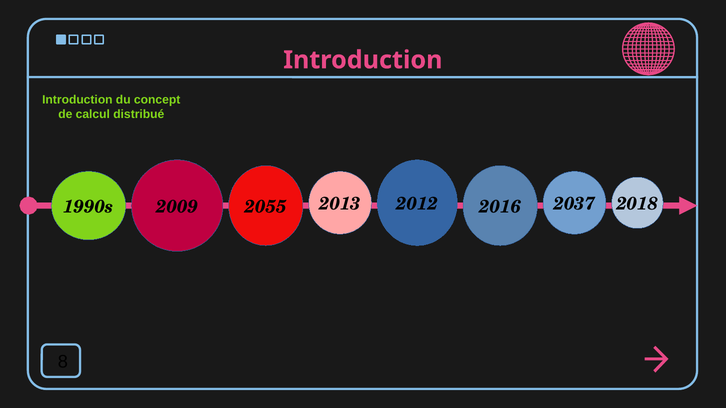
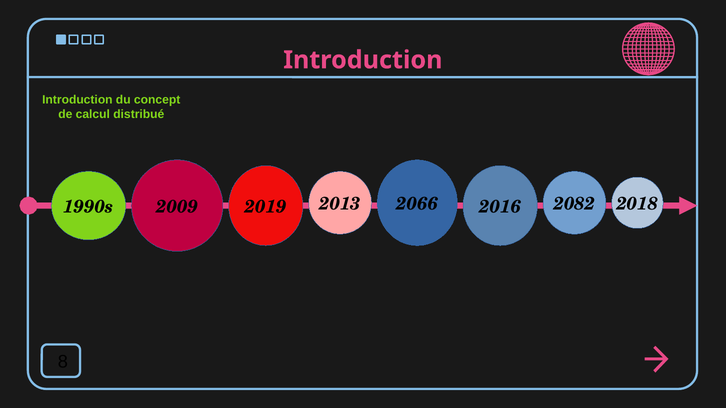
2055: 2055 -> 2019 (266, 207)
2012: 2012 -> 2066 (417, 204)
2037: 2037 -> 2082 (574, 204)
